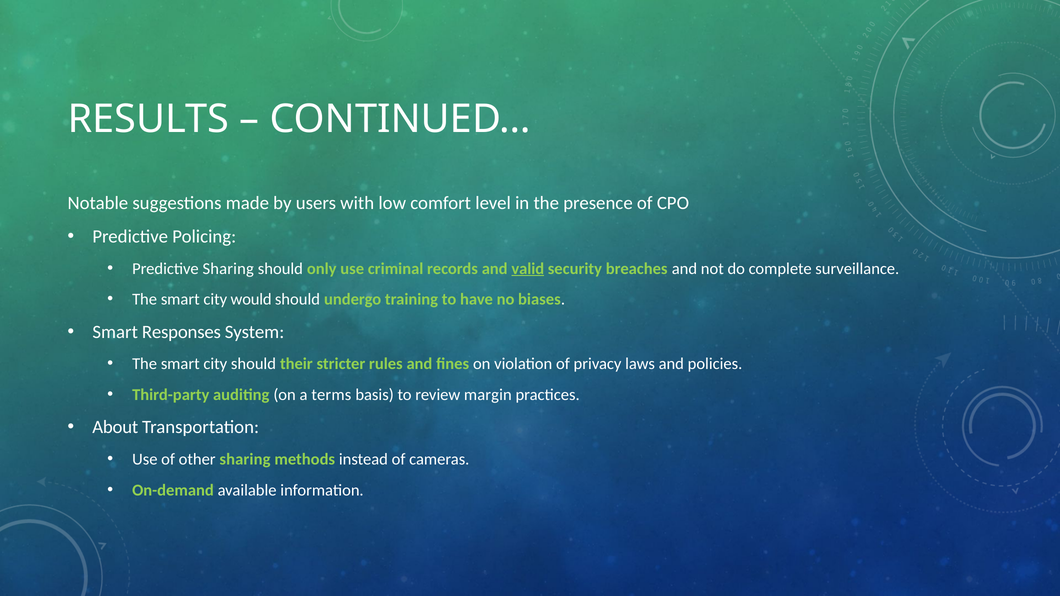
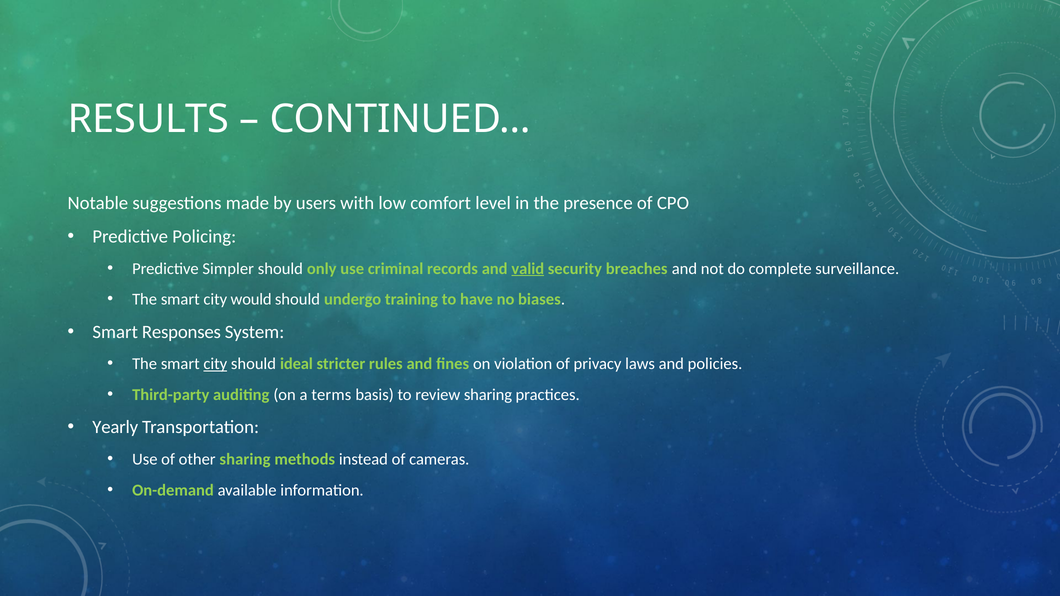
Predictive Sharing: Sharing -> Simpler (228, 269)
city underline: none -> present (215, 364)
their: their -> ideal (296, 364)
review margin: margin -> sharing (488, 395)
About: About -> Yearly (115, 427)
